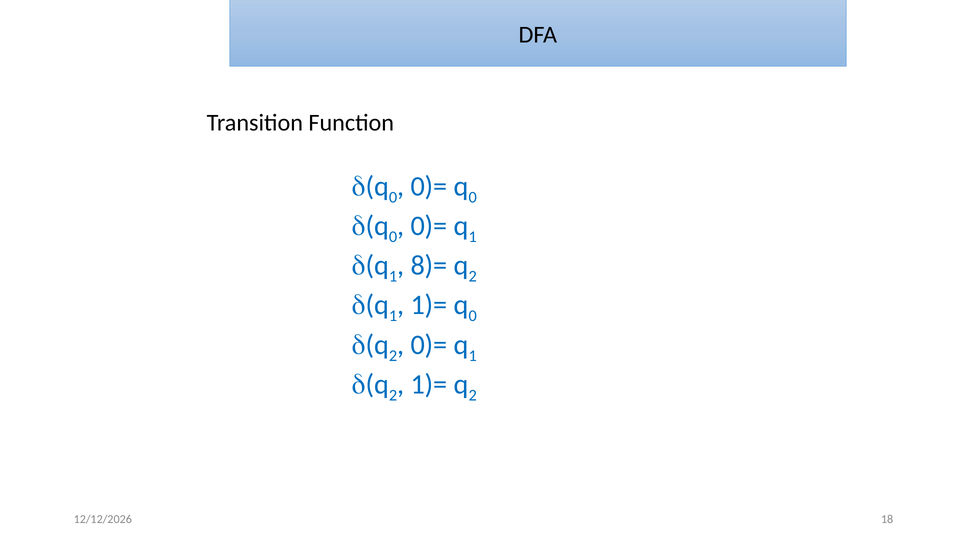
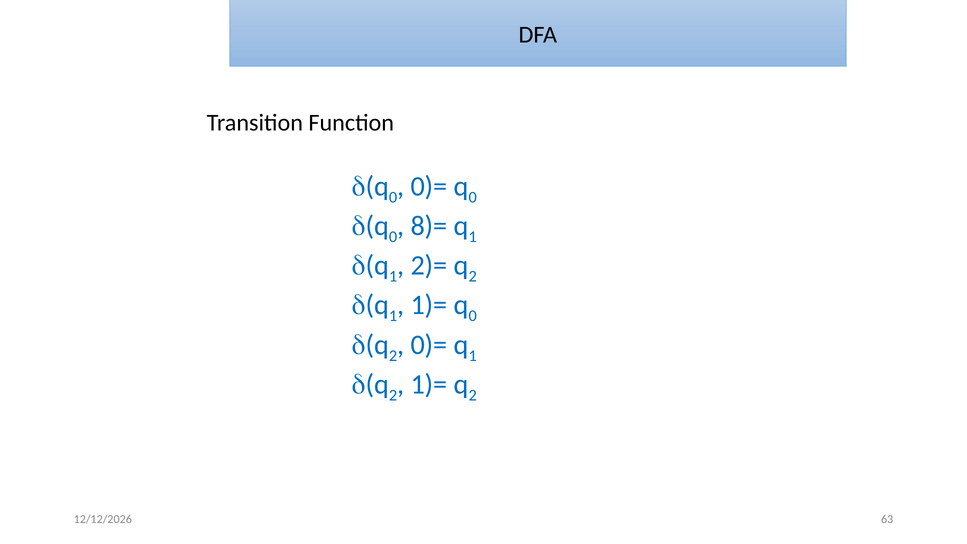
0)=: 0)= -> 8)= (429, 226)
8)=: 8)= -> 2)= (429, 265)
18: 18 -> 63 (887, 519)
